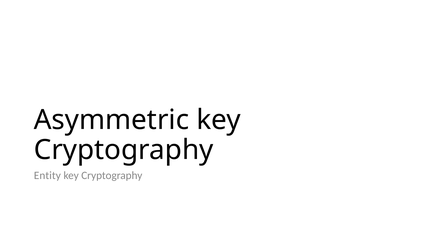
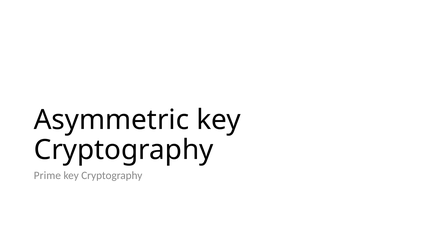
Entity: Entity -> Prime (47, 176)
